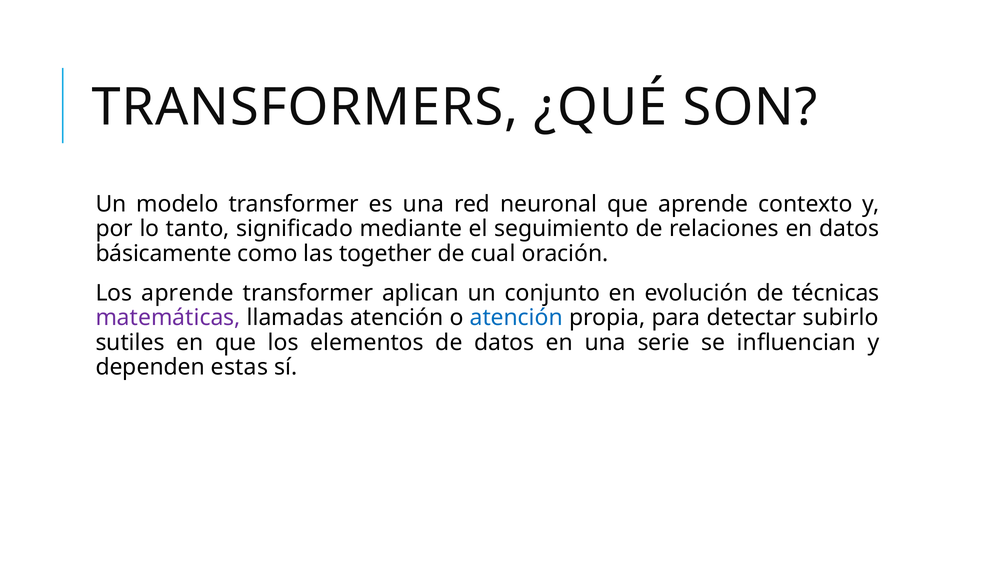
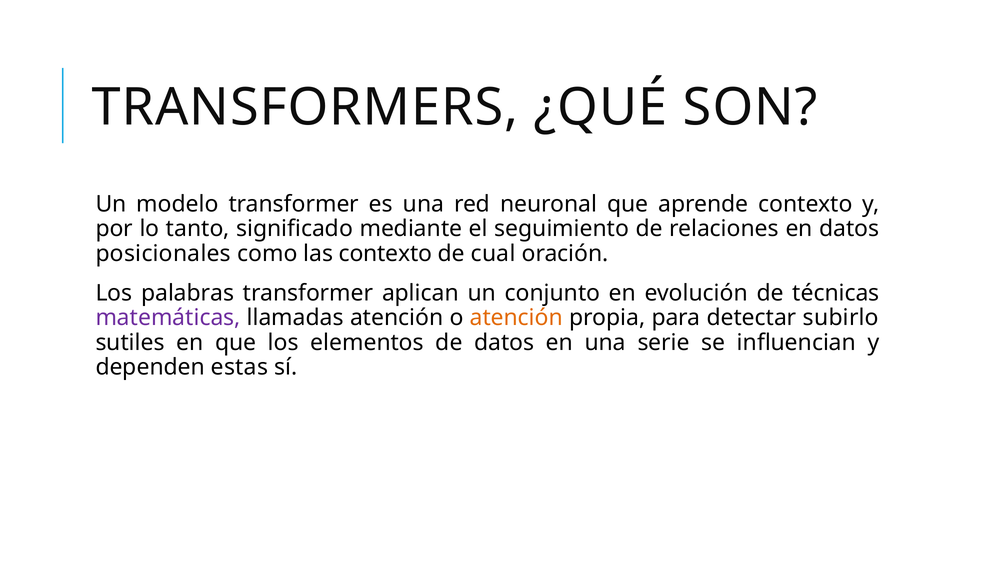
básicamente: básicamente -> posicionales (163, 254)
las together: together -> contexto (386, 254)
Los aprende: aprende -> palabras (188, 293)
atención colour: blue -> orange (516, 318)
